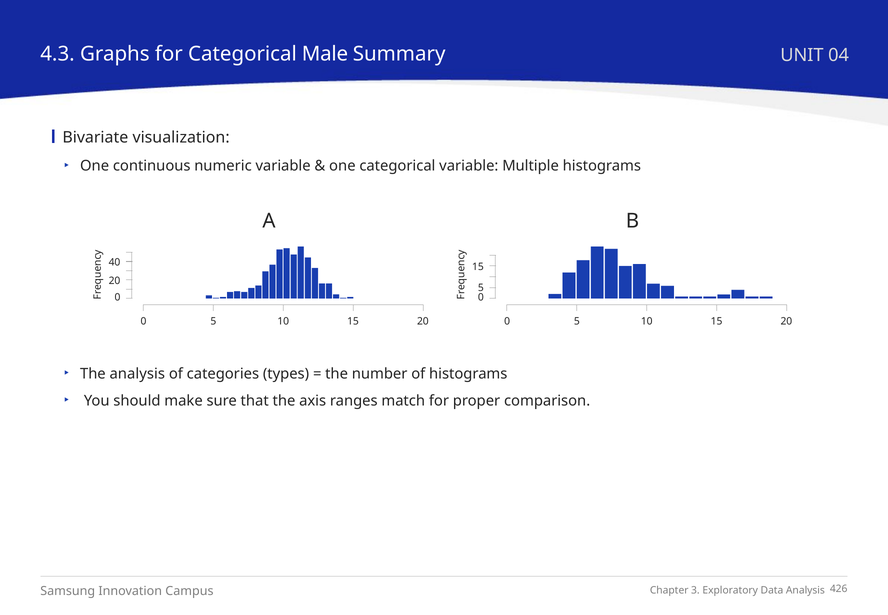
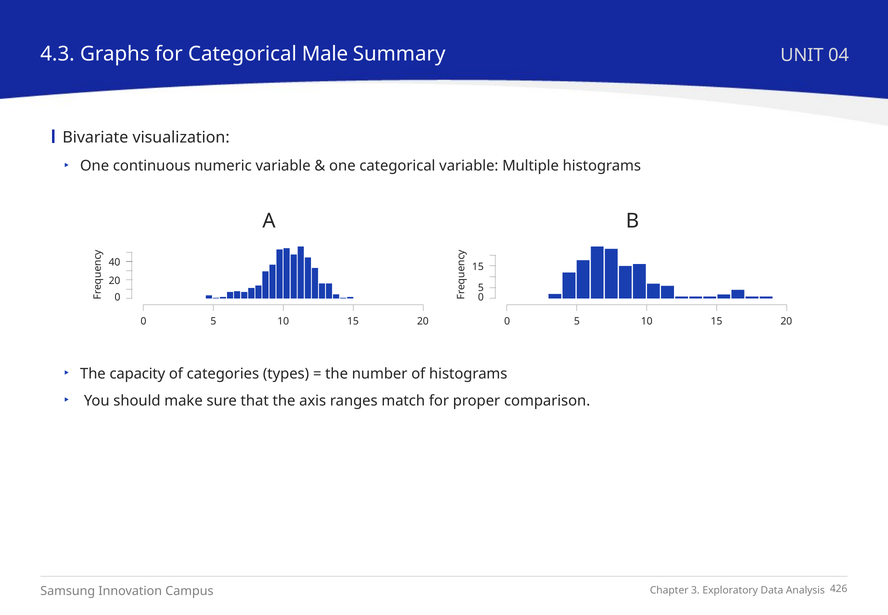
The analysis: analysis -> capacity (137, 374)
